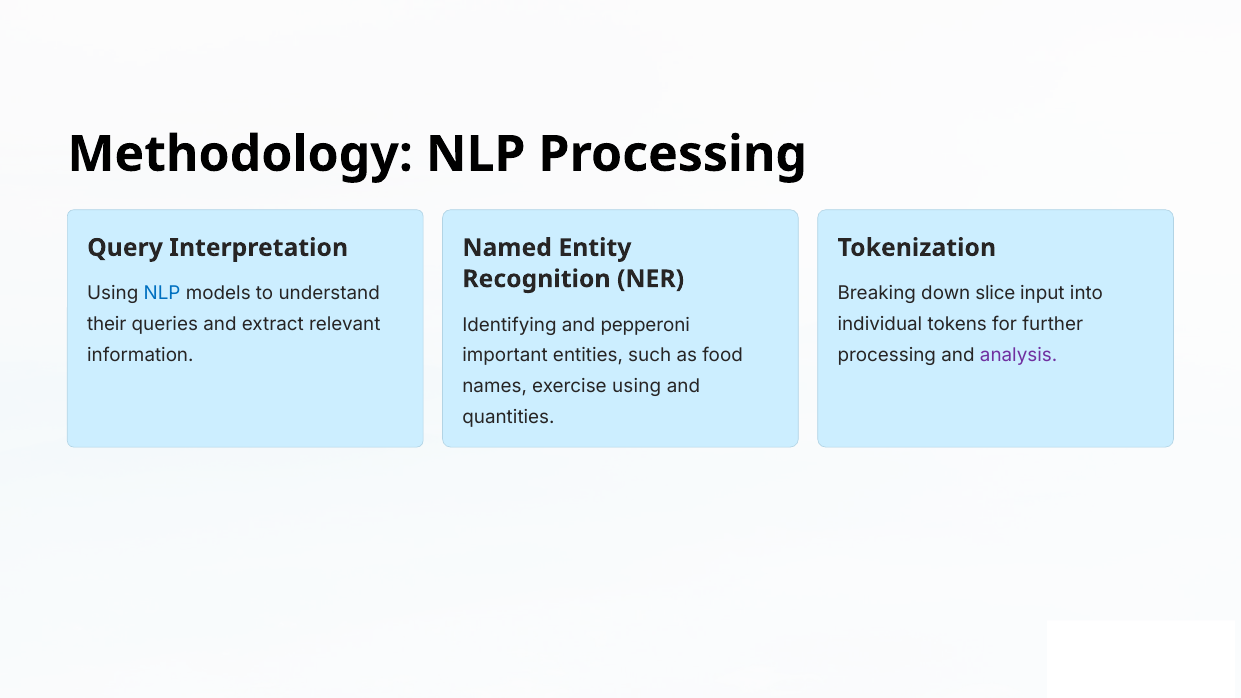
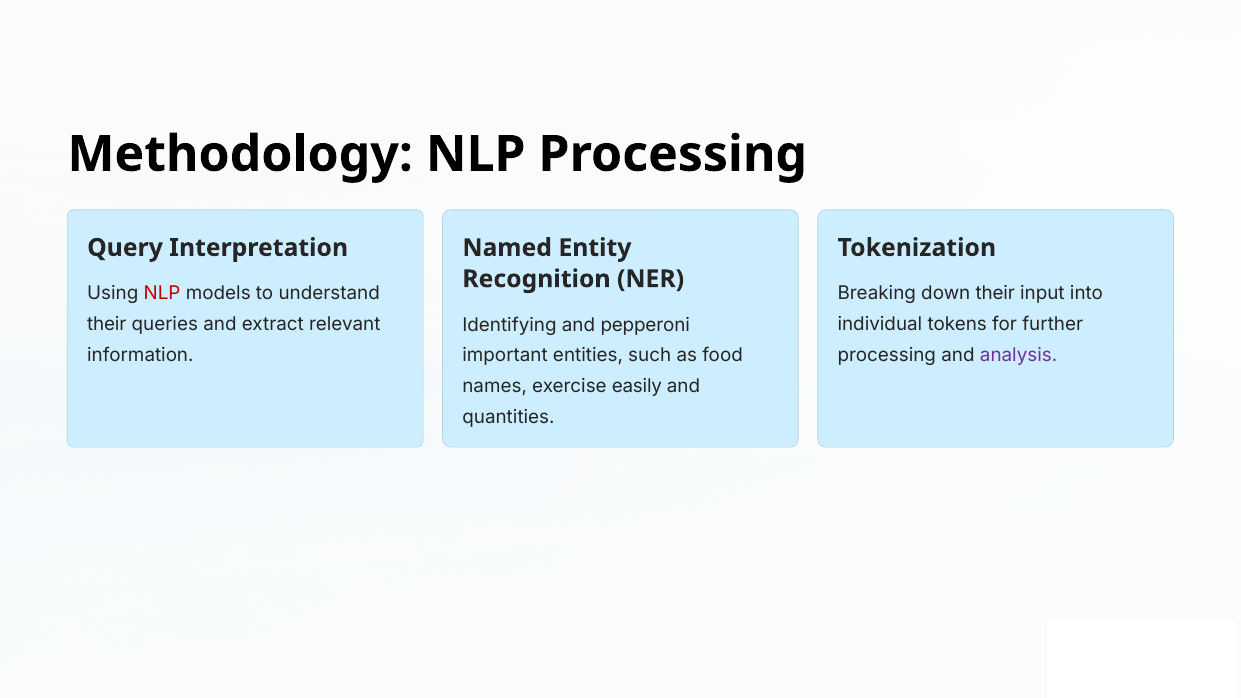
NLP colour: blue -> red (162, 293)
down slice: slice -> their (995, 293)
exercise using: using -> easily (637, 386)
